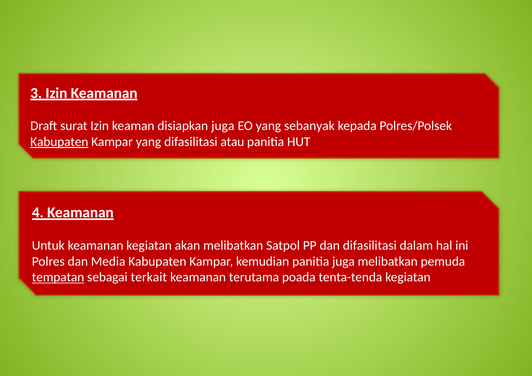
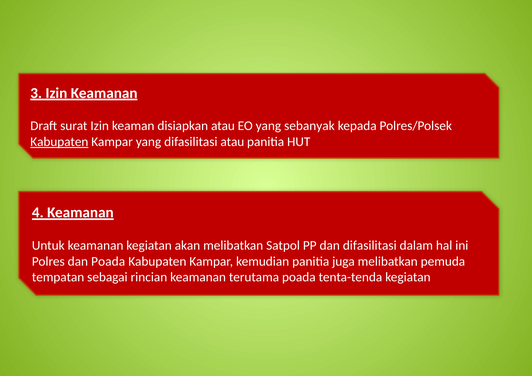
disiapkan juga: juga -> atau (223, 126)
dan Media: Media -> Poada (108, 261)
tempatan underline: present -> none (58, 277)
terkait: terkait -> rincian (149, 277)
